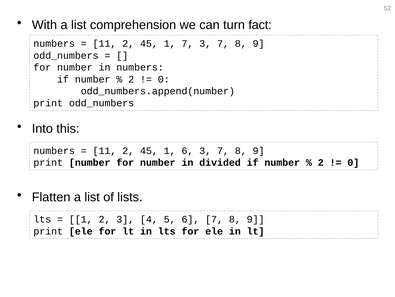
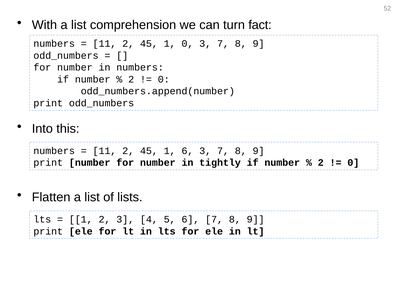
1 7: 7 -> 0 (187, 44)
divided: divided -> tightly (220, 162)
